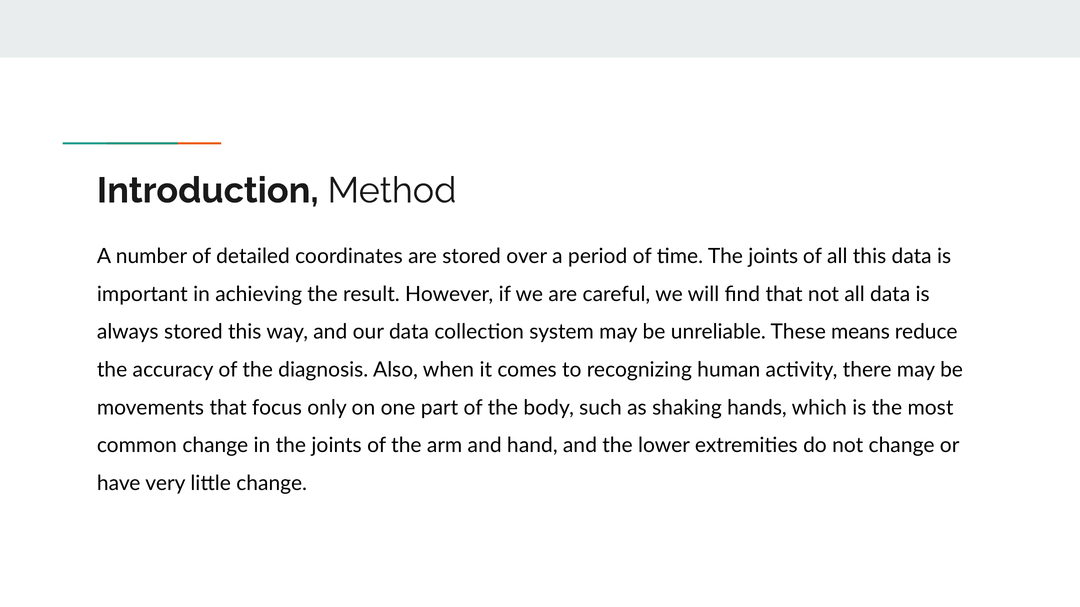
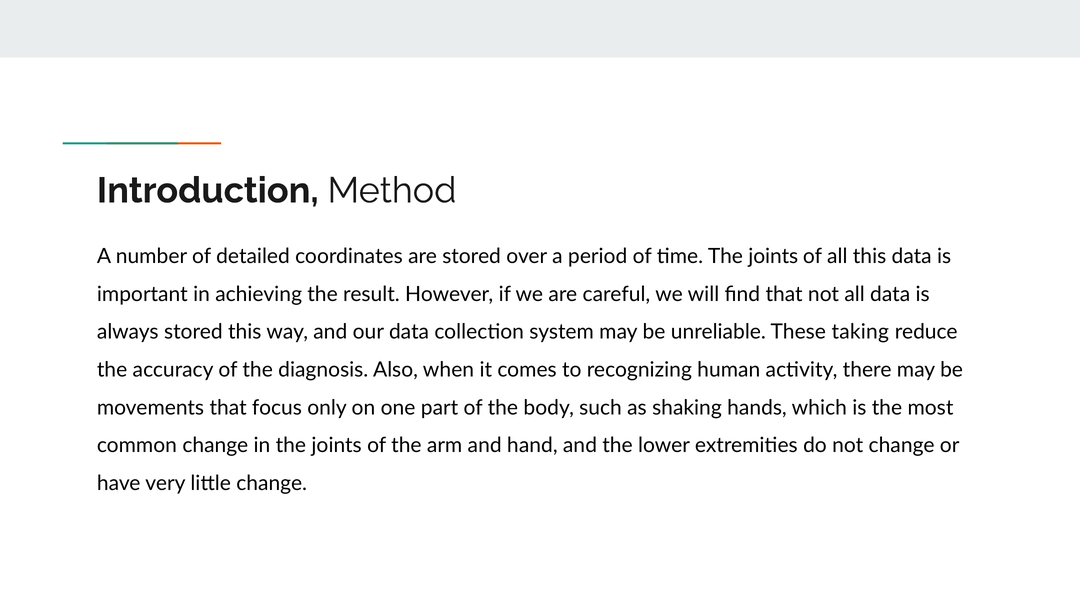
means: means -> taking (860, 332)
